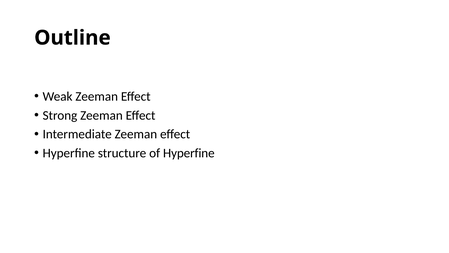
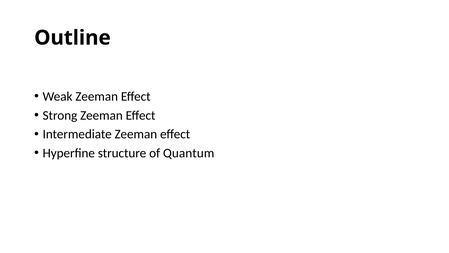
of Hyperfine: Hyperfine -> Quantum (189, 153)
